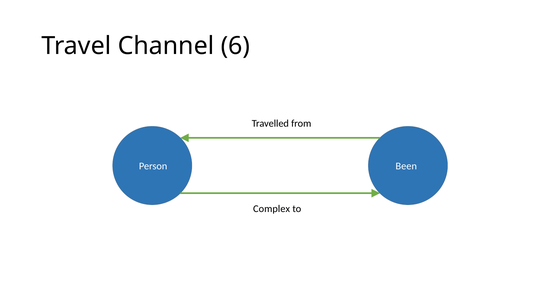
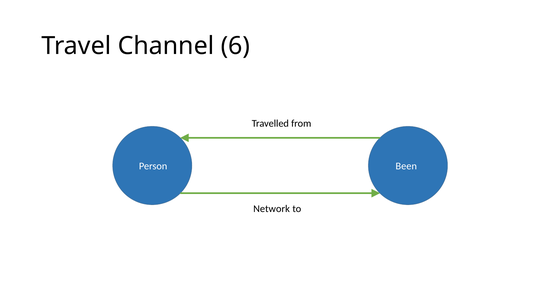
Complex: Complex -> Network (272, 209)
